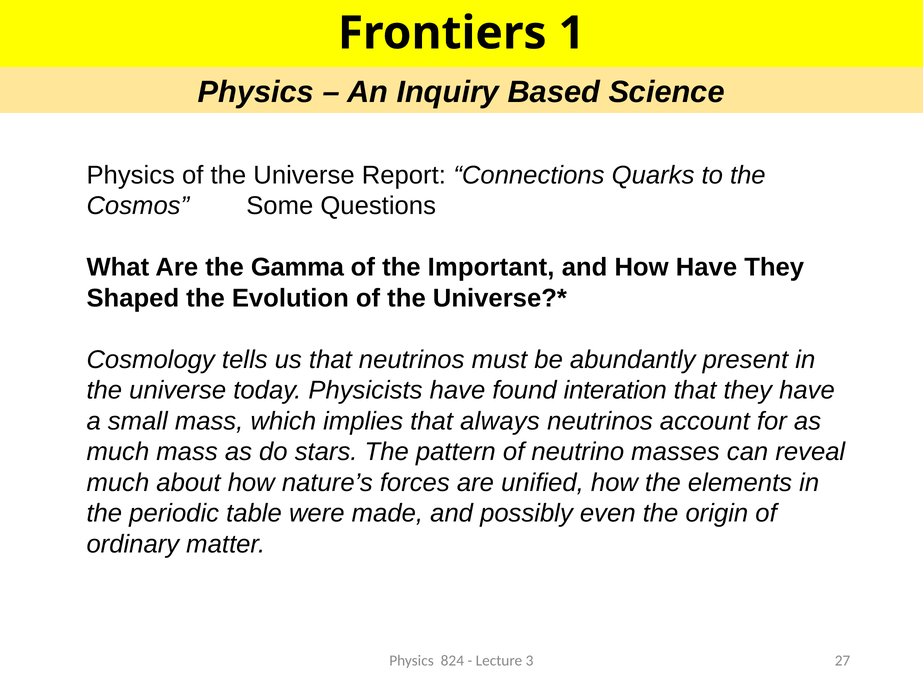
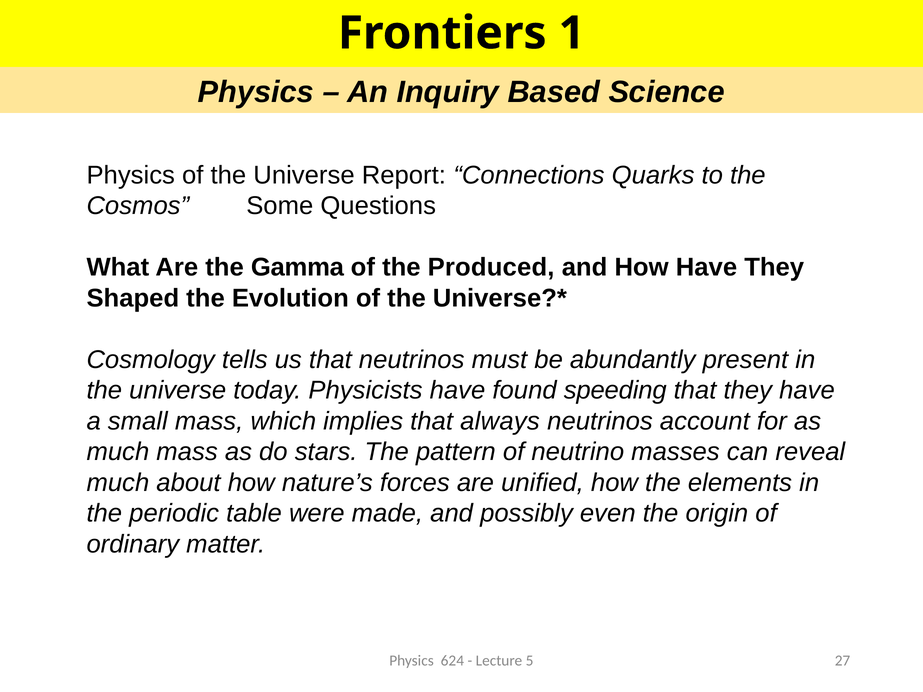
Important: Important -> Produced (491, 267)
interation: interation -> speeding (615, 391)
824: 824 -> 624 (452, 661)
3: 3 -> 5 (530, 661)
